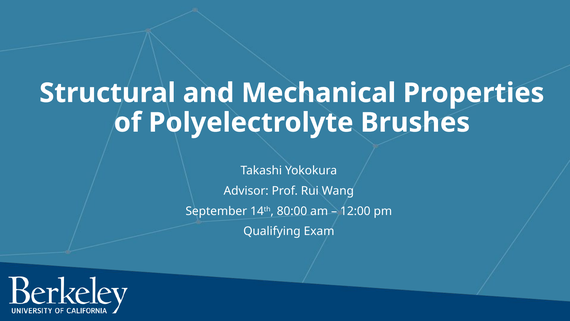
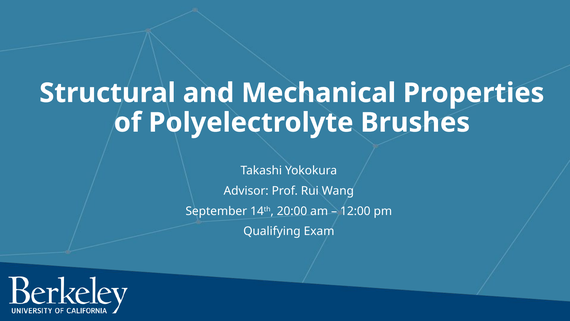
80:00: 80:00 -> 20:00 (292, 211)
